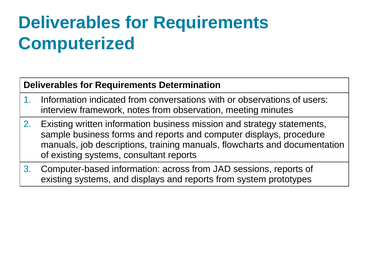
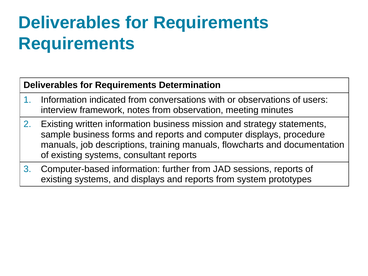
Computerized: Computerized -> Requirements (77, 44)
across: across -> further (176, 169)
